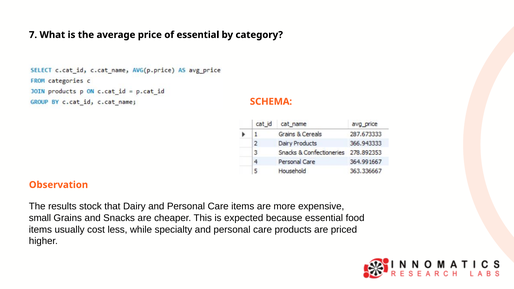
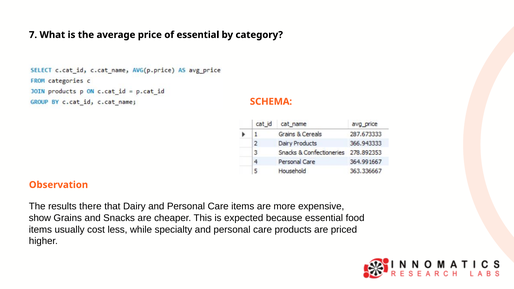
stock: stock -> there (90, 206)
small: small -> show (40, 218)
